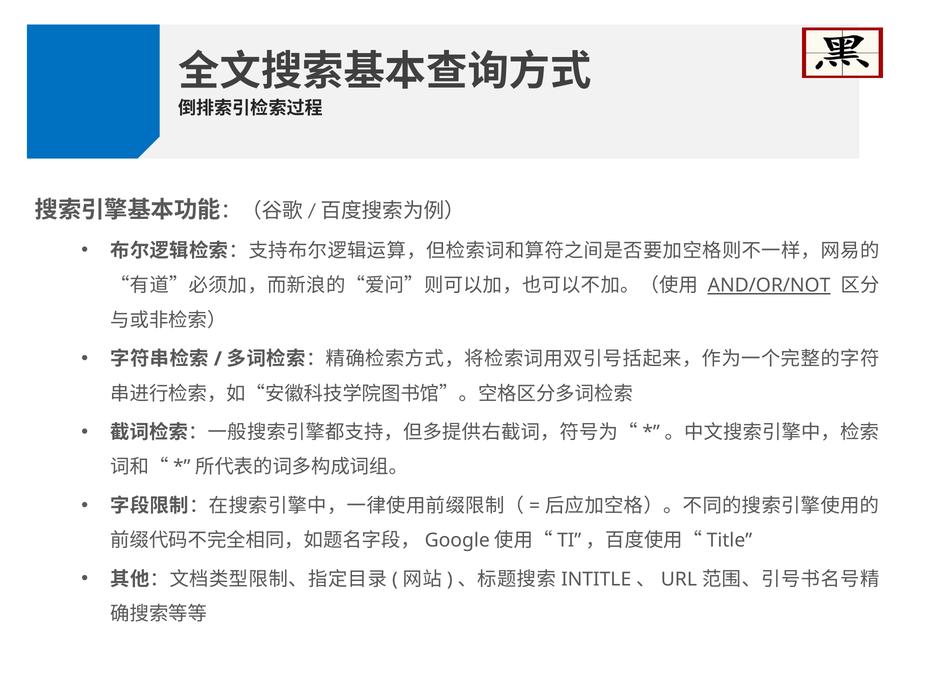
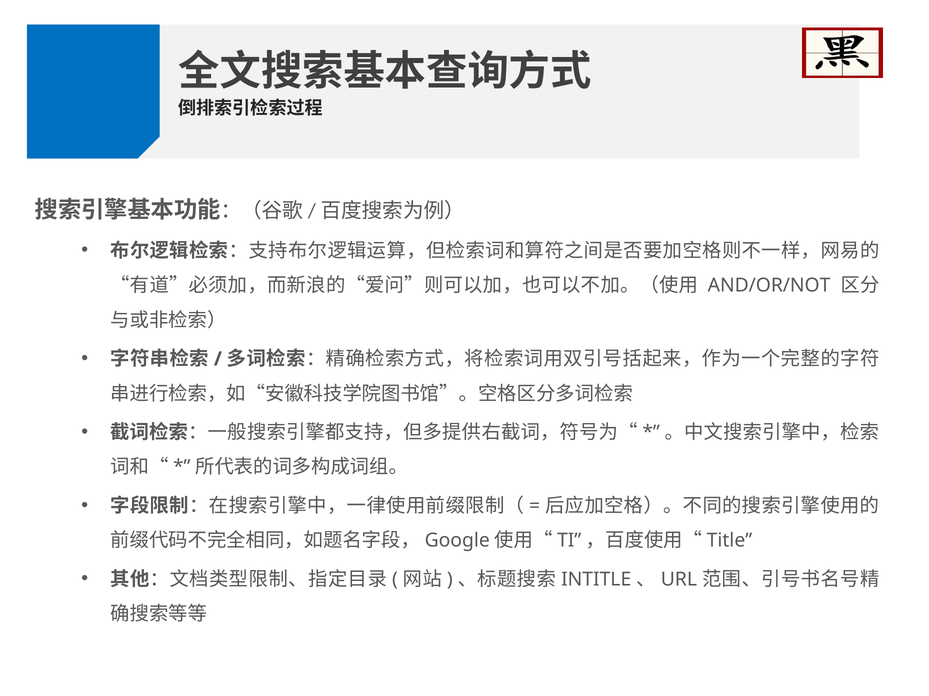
AND/OR/NOT underline: present -> none (769, 286)
